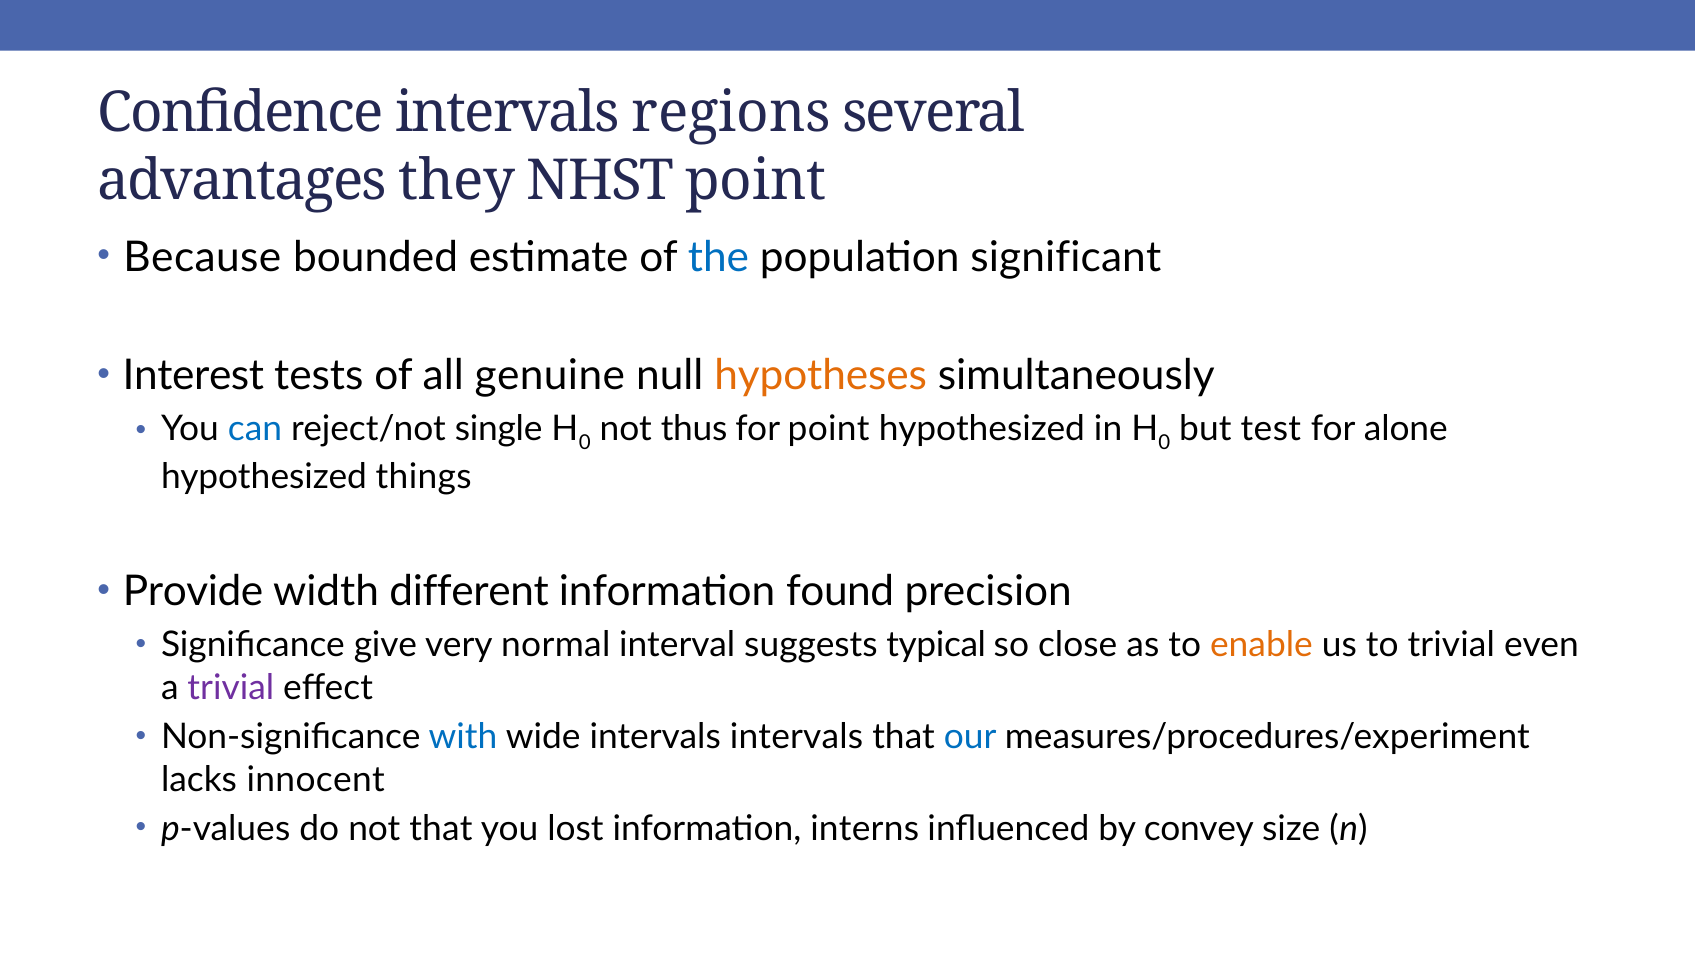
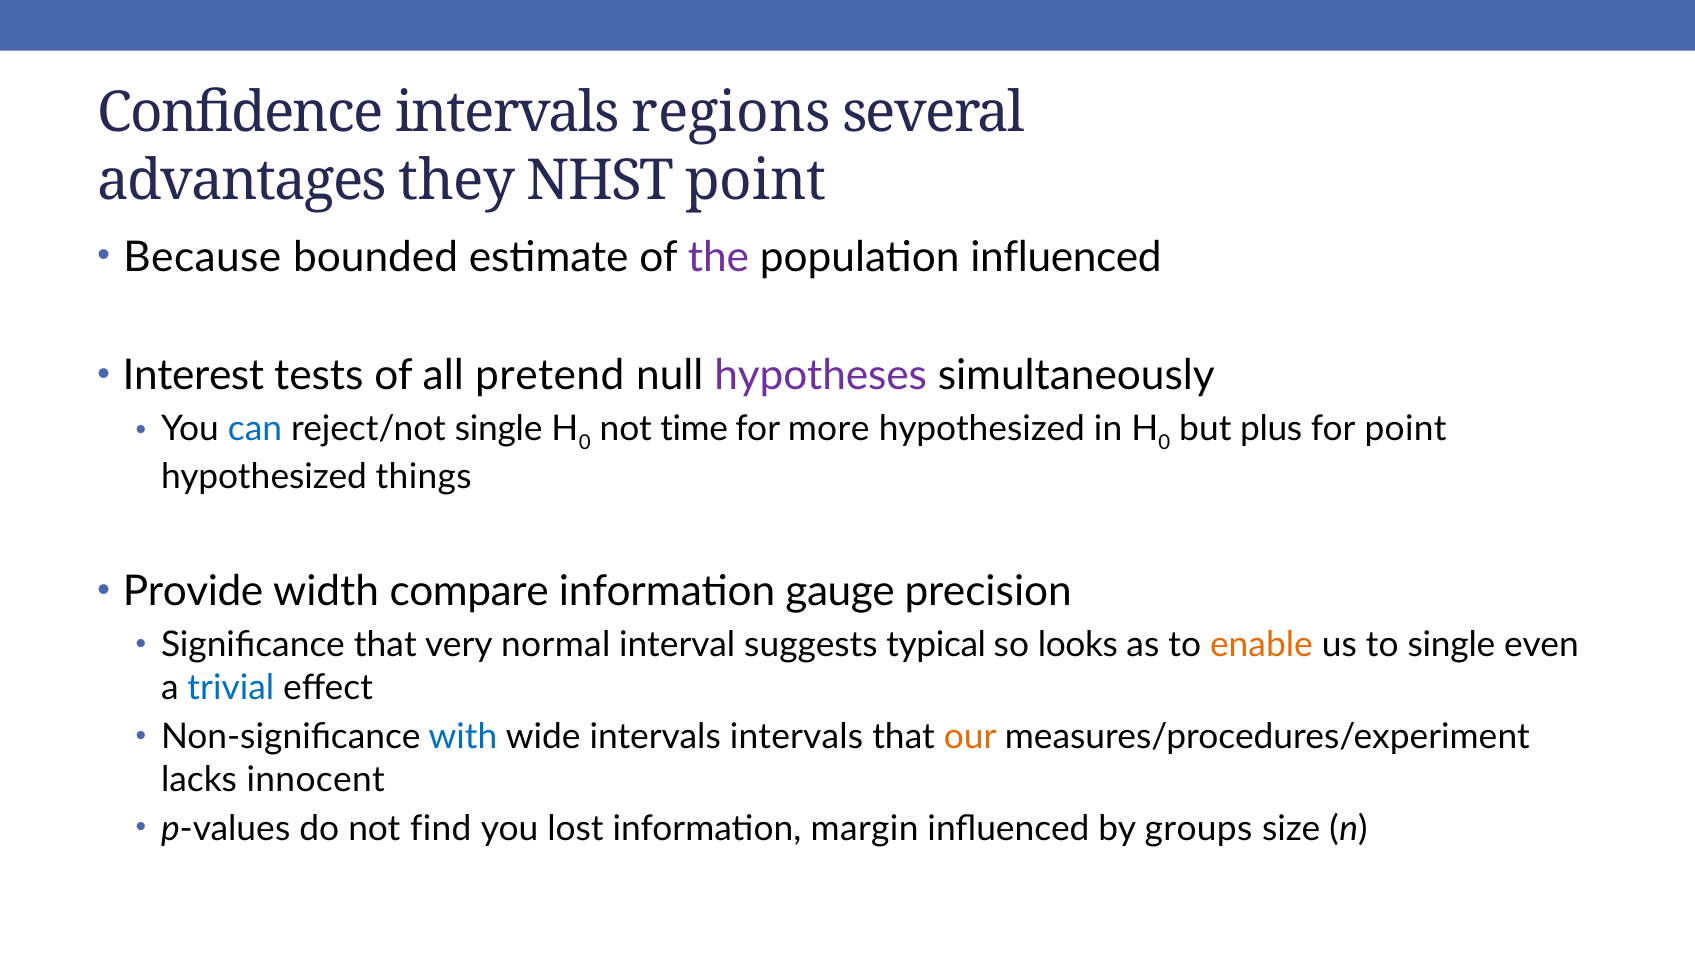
the colour: blue -> purple (719, 257)
population significant: significant -> influenced (1066, 257)
genuine: genuine -> pretend (550, 376)
hypotheses colour: orange -> purple (821, 376)
thus: thus -> time (694, 429)
for point: point -> more (829, 429)
test: test -> plus (1271, 429)
for alone: alone -> point (1406, 429)
different: different -> compare (469, 592)
found: found -> gauge (840, 592)
Significance give: give -> that (385, 645)
close: close -> looks (1078, 645)
to trivial: trivial -> single (1451, 645)
trivial colour: purple -> blue (231, 688)
our colour: blue -> orange (970, 737)
not that: that -> find (441, 829)
interns: interns -> margin (865, 829)
convey: convey -> groups (1199, 829)
